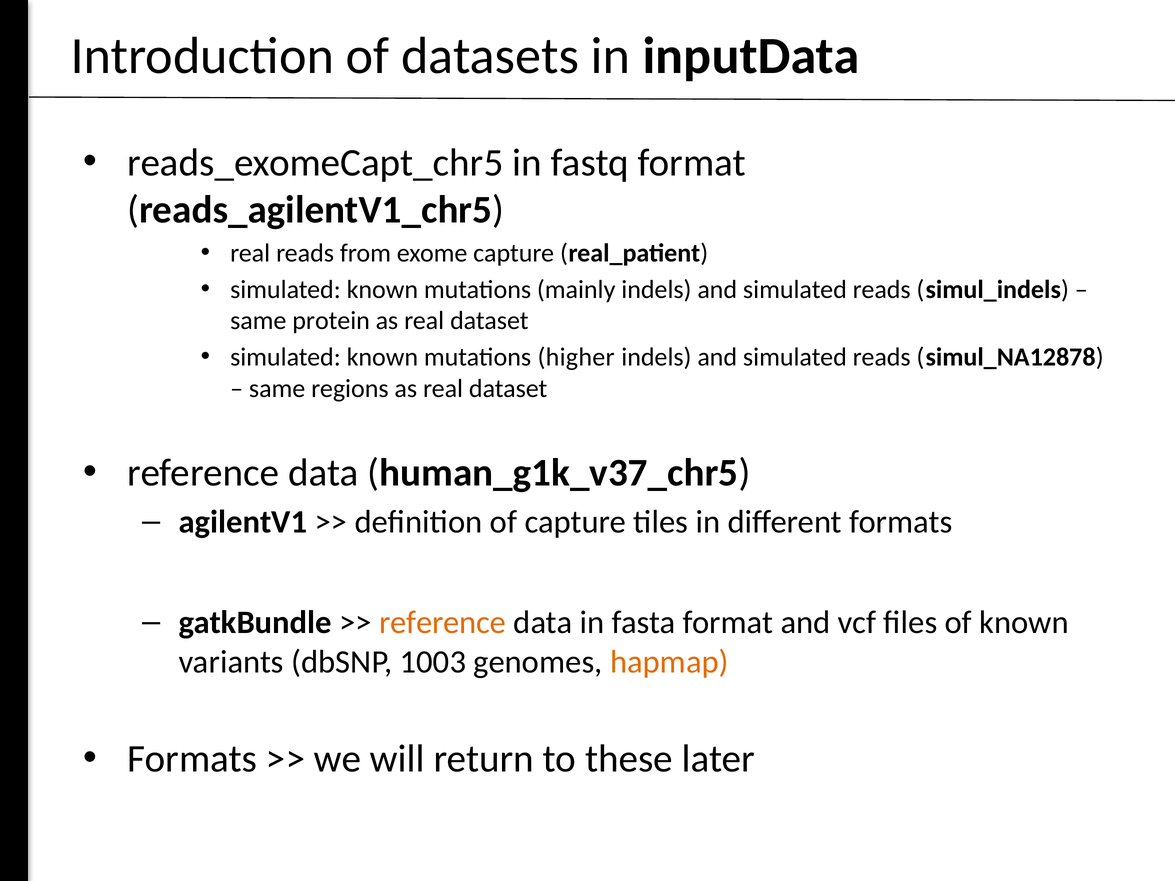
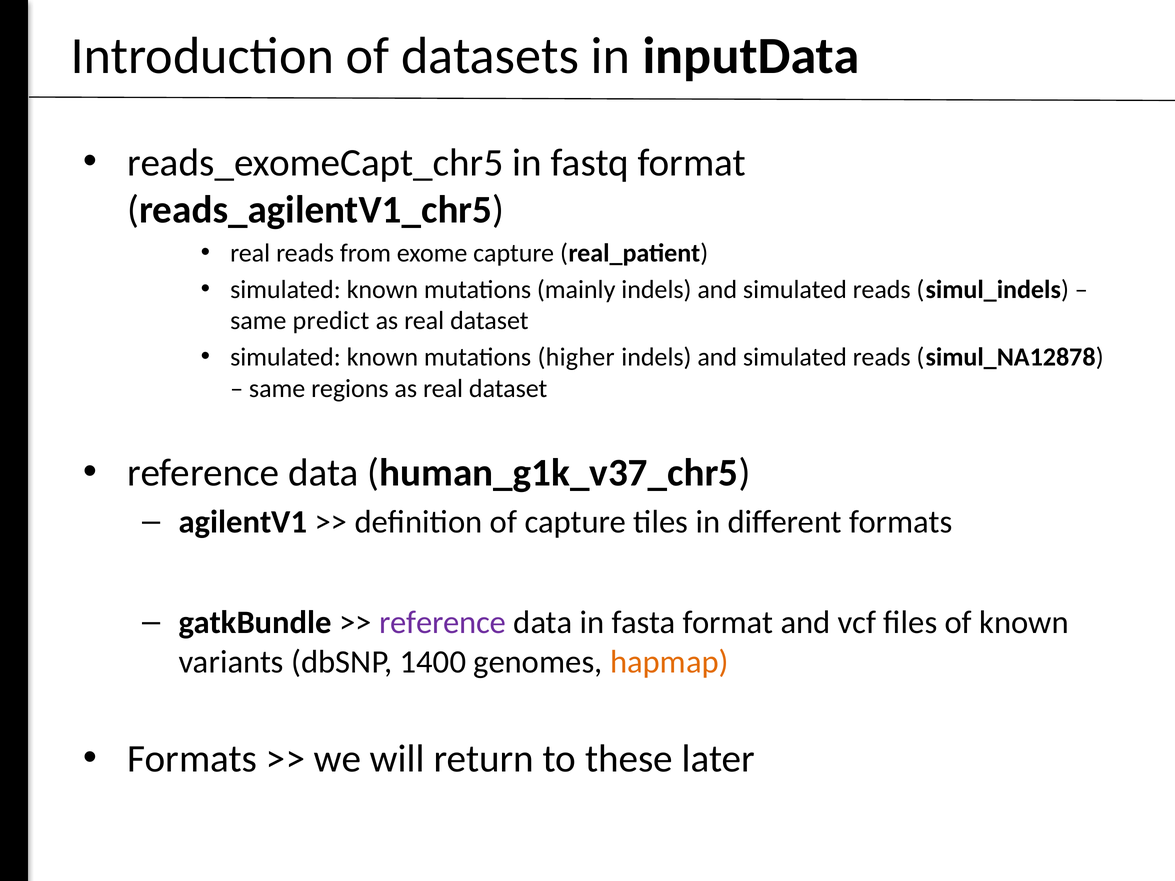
protein: protein -> predict (331, 321)
reference colour: orange -> purple (443, 623)
1003: 1003 -> 1400 (433, 662)
